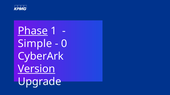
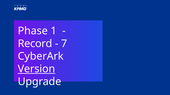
Phase underline: present -> none (33, 31)
Simple: Simple -> Record (35, 44)
0: 0 -> 7 (64, 44)
